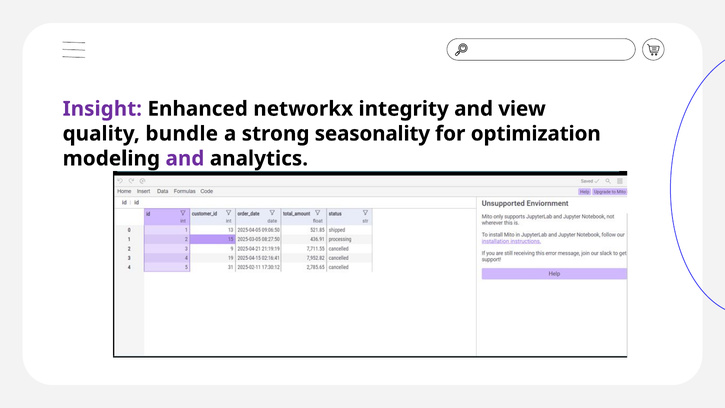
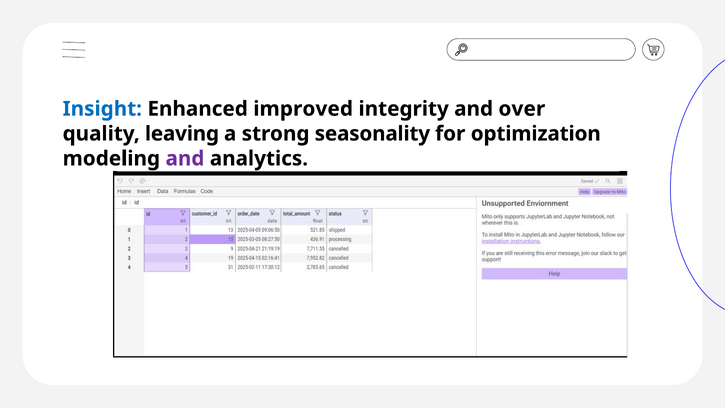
Insight colour: purple -> blue (102, 109)
networkx: networkx -> improved (303, 109)
view: view -> over (522, 109)
bundle: bundle -> leaving (182, 134)
